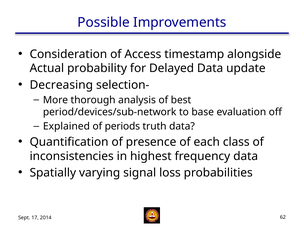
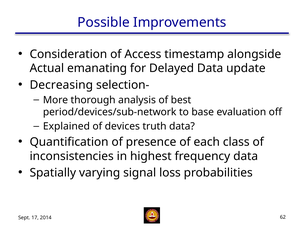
probability: probability -> emanating (97, 68)
periods: periods -> devices (122, 126)
